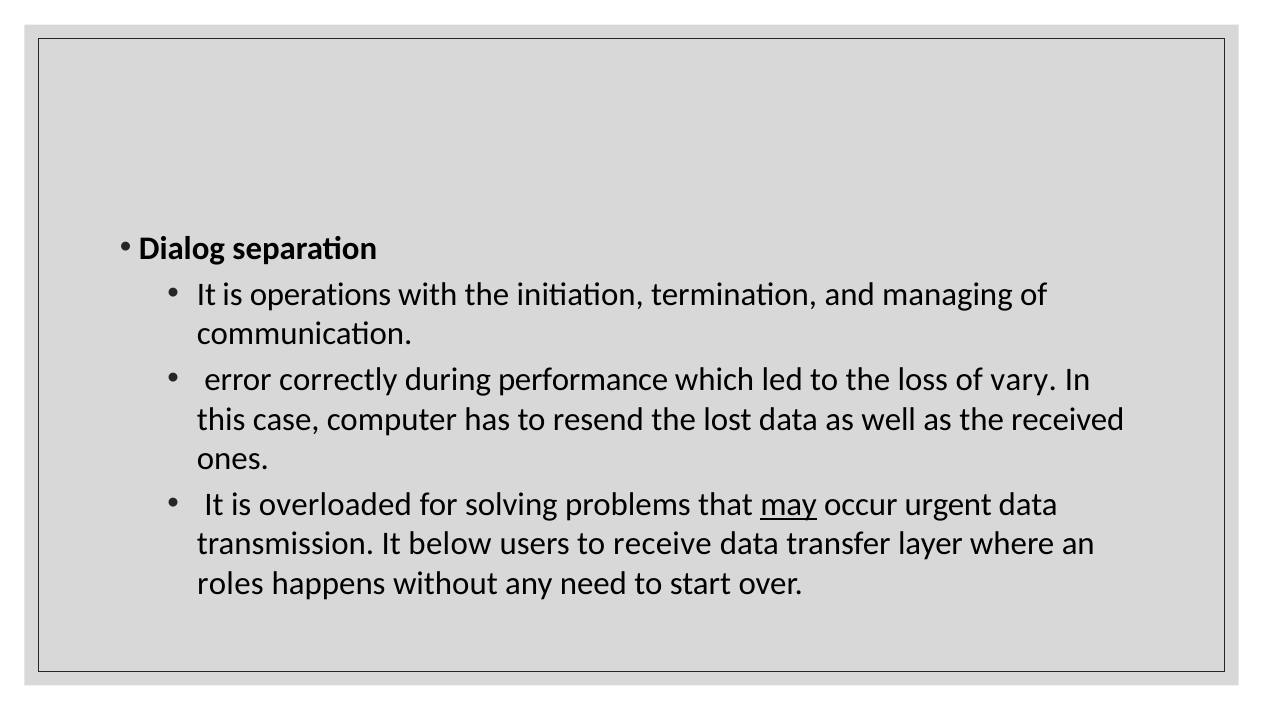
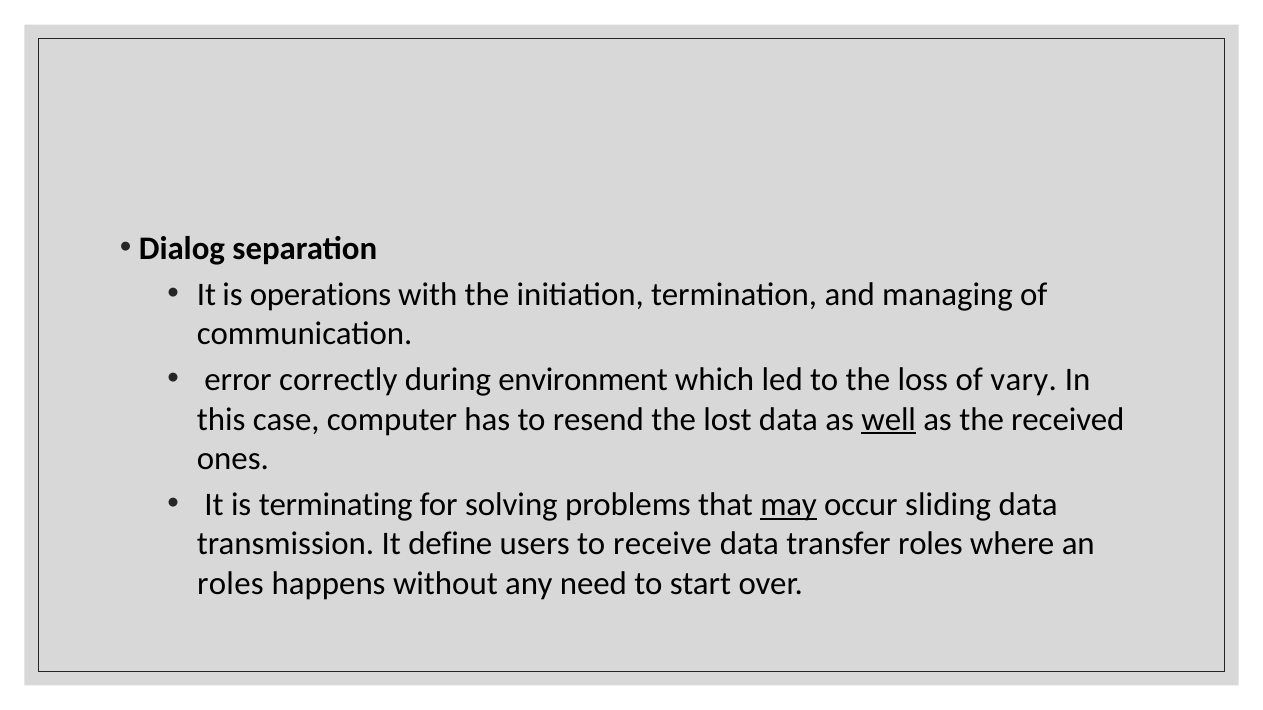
performance: performance -> environment (583, 380)
well underline: none -> present (889, 420)
overloaded: overloaded -> terminating (336, 505)
urgent: urgent -> sliding (948, 505)
below: below -> define (450, 544)
transfer layer: layer -> roles (930, 544)
